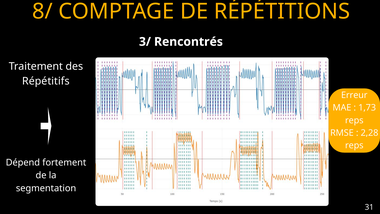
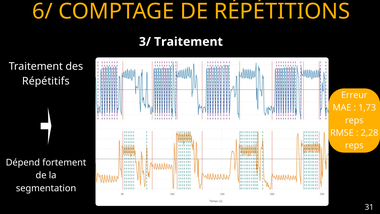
8/: 8/ -> 6/ (42, 11)
3/ Rencontrés: Rencontrés -> Traitement (188, 42)
